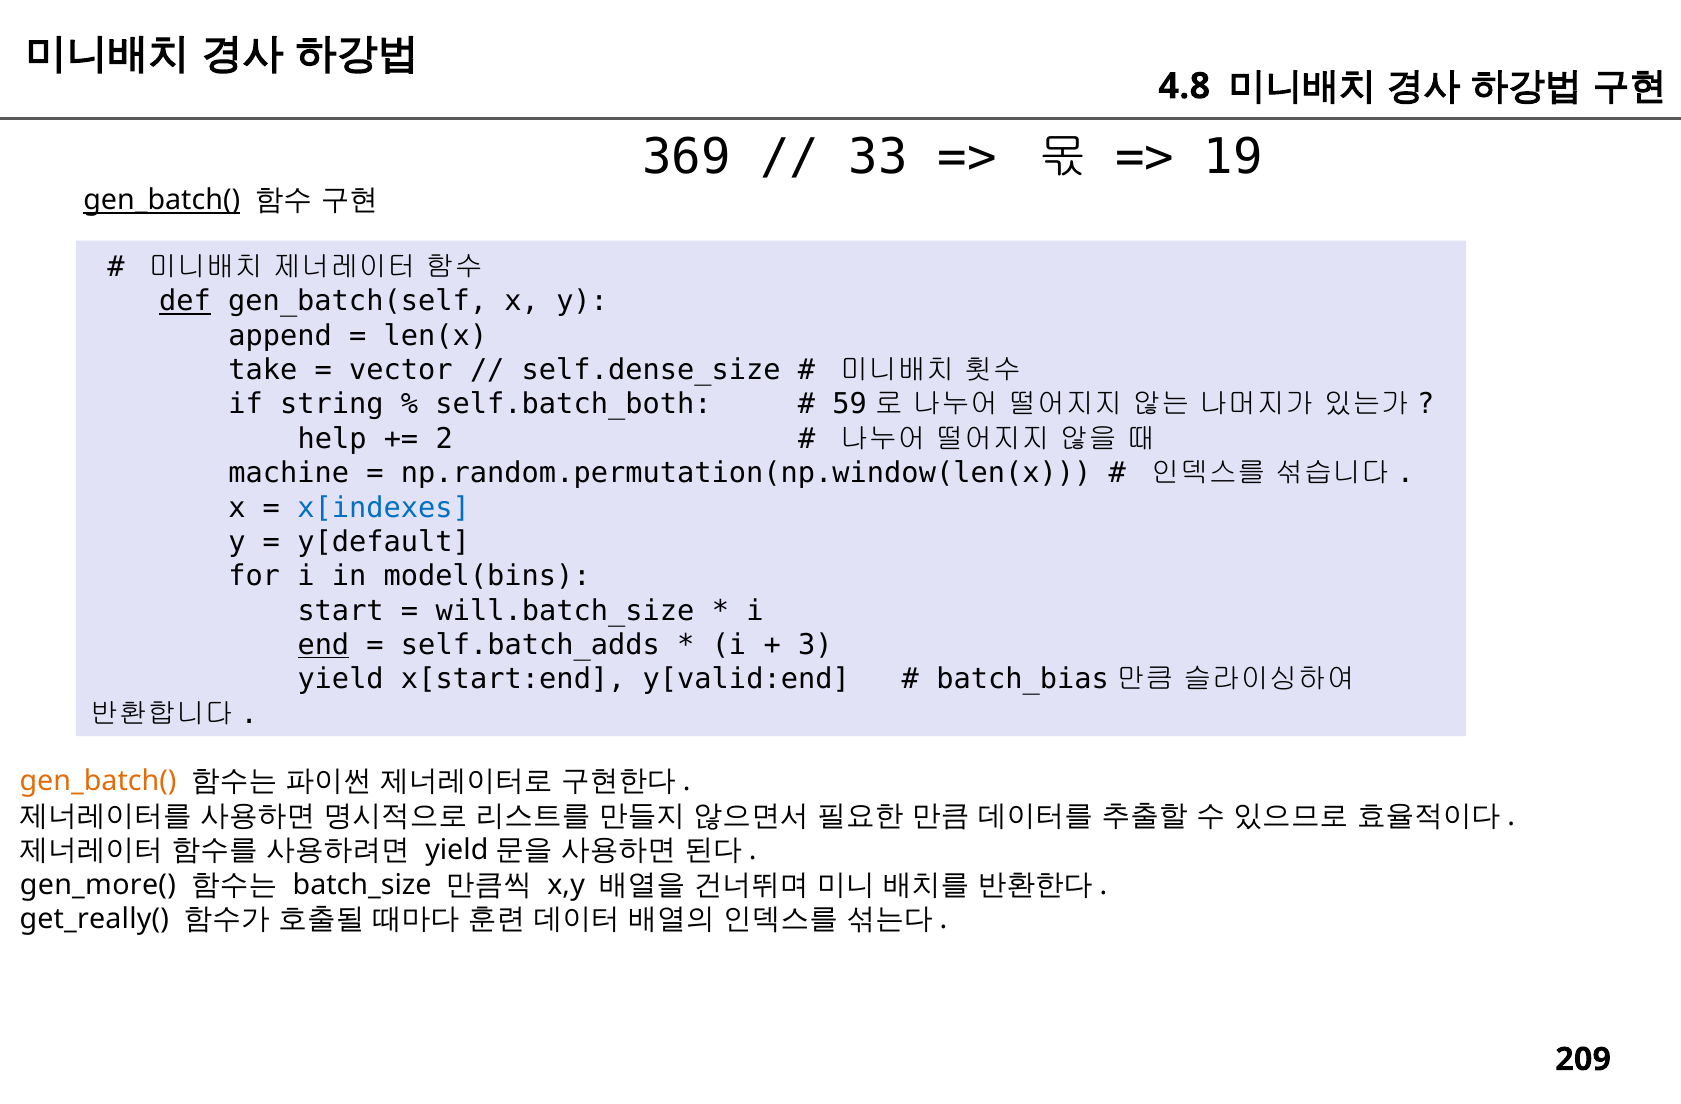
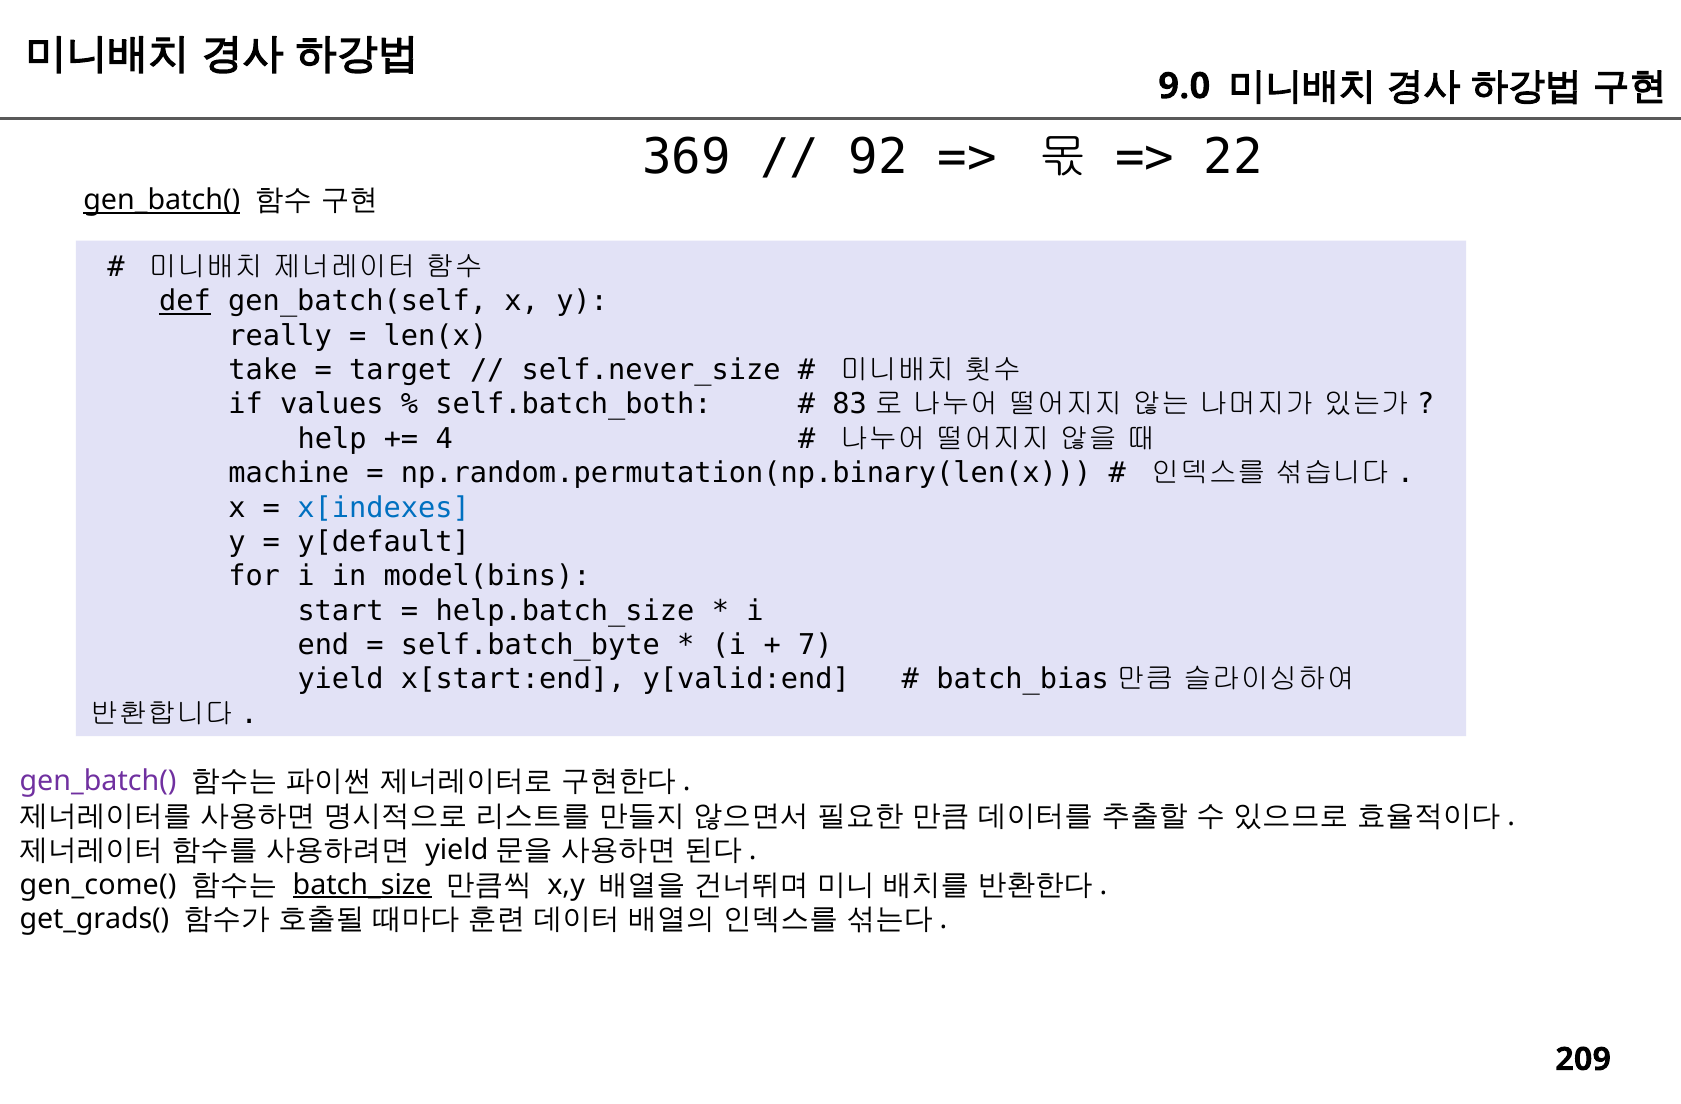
4.8: 4.8 -> 9.0 (1184, 86)
33: 33 -> 92 (878, 158)
19: 19 -> 22 (1233, 158)
append: append -> really (280, 336)
vector: vector -> target (401, 370)
self.dense_size: self.dense_size -> self.never_size (651, 370)
string: string -> values (332, 405)
59: 59 -> 83 (850, 405)
2: 2 -> 4 (444, 439)
np.random.permutation(np.window(len(x: np.random.permutation(np.window(len(x -> np.random.permutation(np.binary(len(x (746, 473)
will.batch_size: will.batch_size -> help.batch_size (565, 611)
end underline: present -> none (323, 645)
self.batch_adds: self.batch_adds -> self.batch_byte (530, 645)
3: 3 -> 7 (815, 645)
gen_batch( colour: orange -> purple (98, 782)
gen_more(: gen_more( -> gen_come( (98, 885)
batch_size underline: none -> present (362, 885)
get_really(: get_really( -> get_grads( (94, 919)
